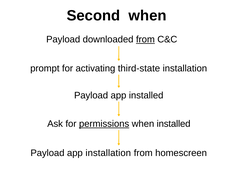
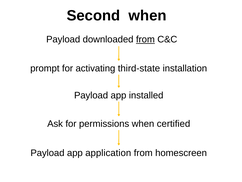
permissions underline: present -> none (104, 124)
when installed: installed -> certified (174, 124)
app installation: installation -> application (108, 153)
